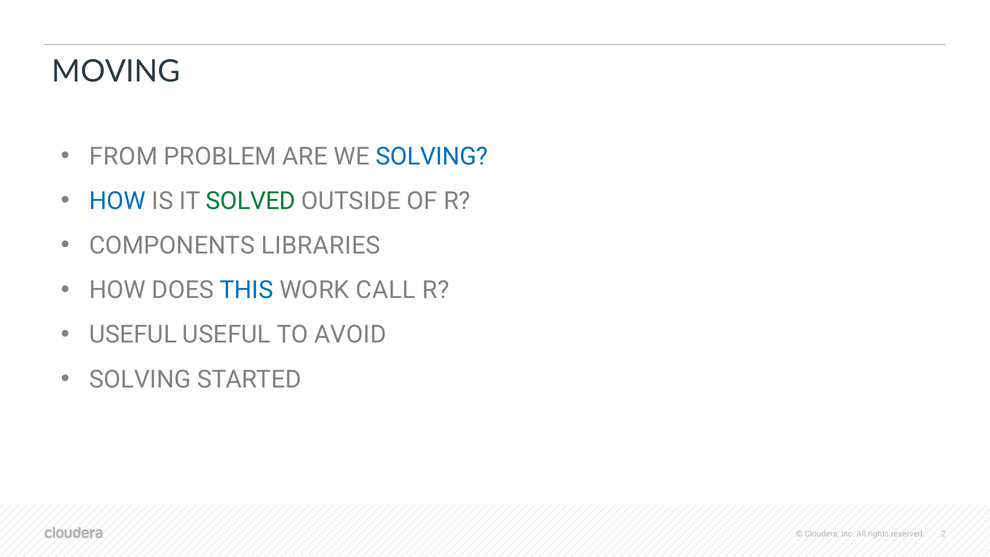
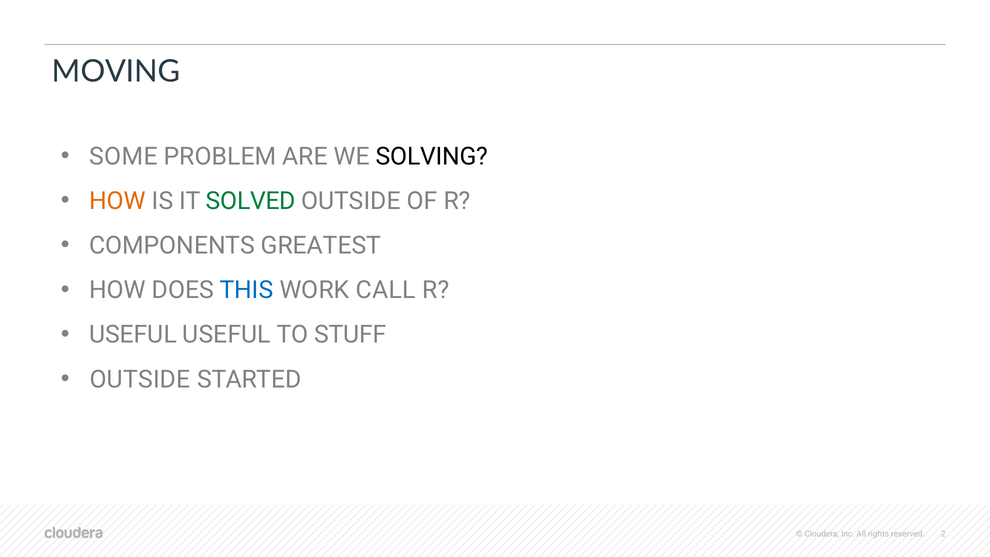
FROM: FROM -> SOME (124, 157)
SOLVING colour: blue -> black (432, 157)
HOW colour: blue -> orange (117, 201)
LIBRARIES: LIBRARIES -> GREATEST (321, 246)
AVOID: AVOID -> STUFF (350, 335)
SOLVING: SOLVING -> OUTSIDE (140, 379)
